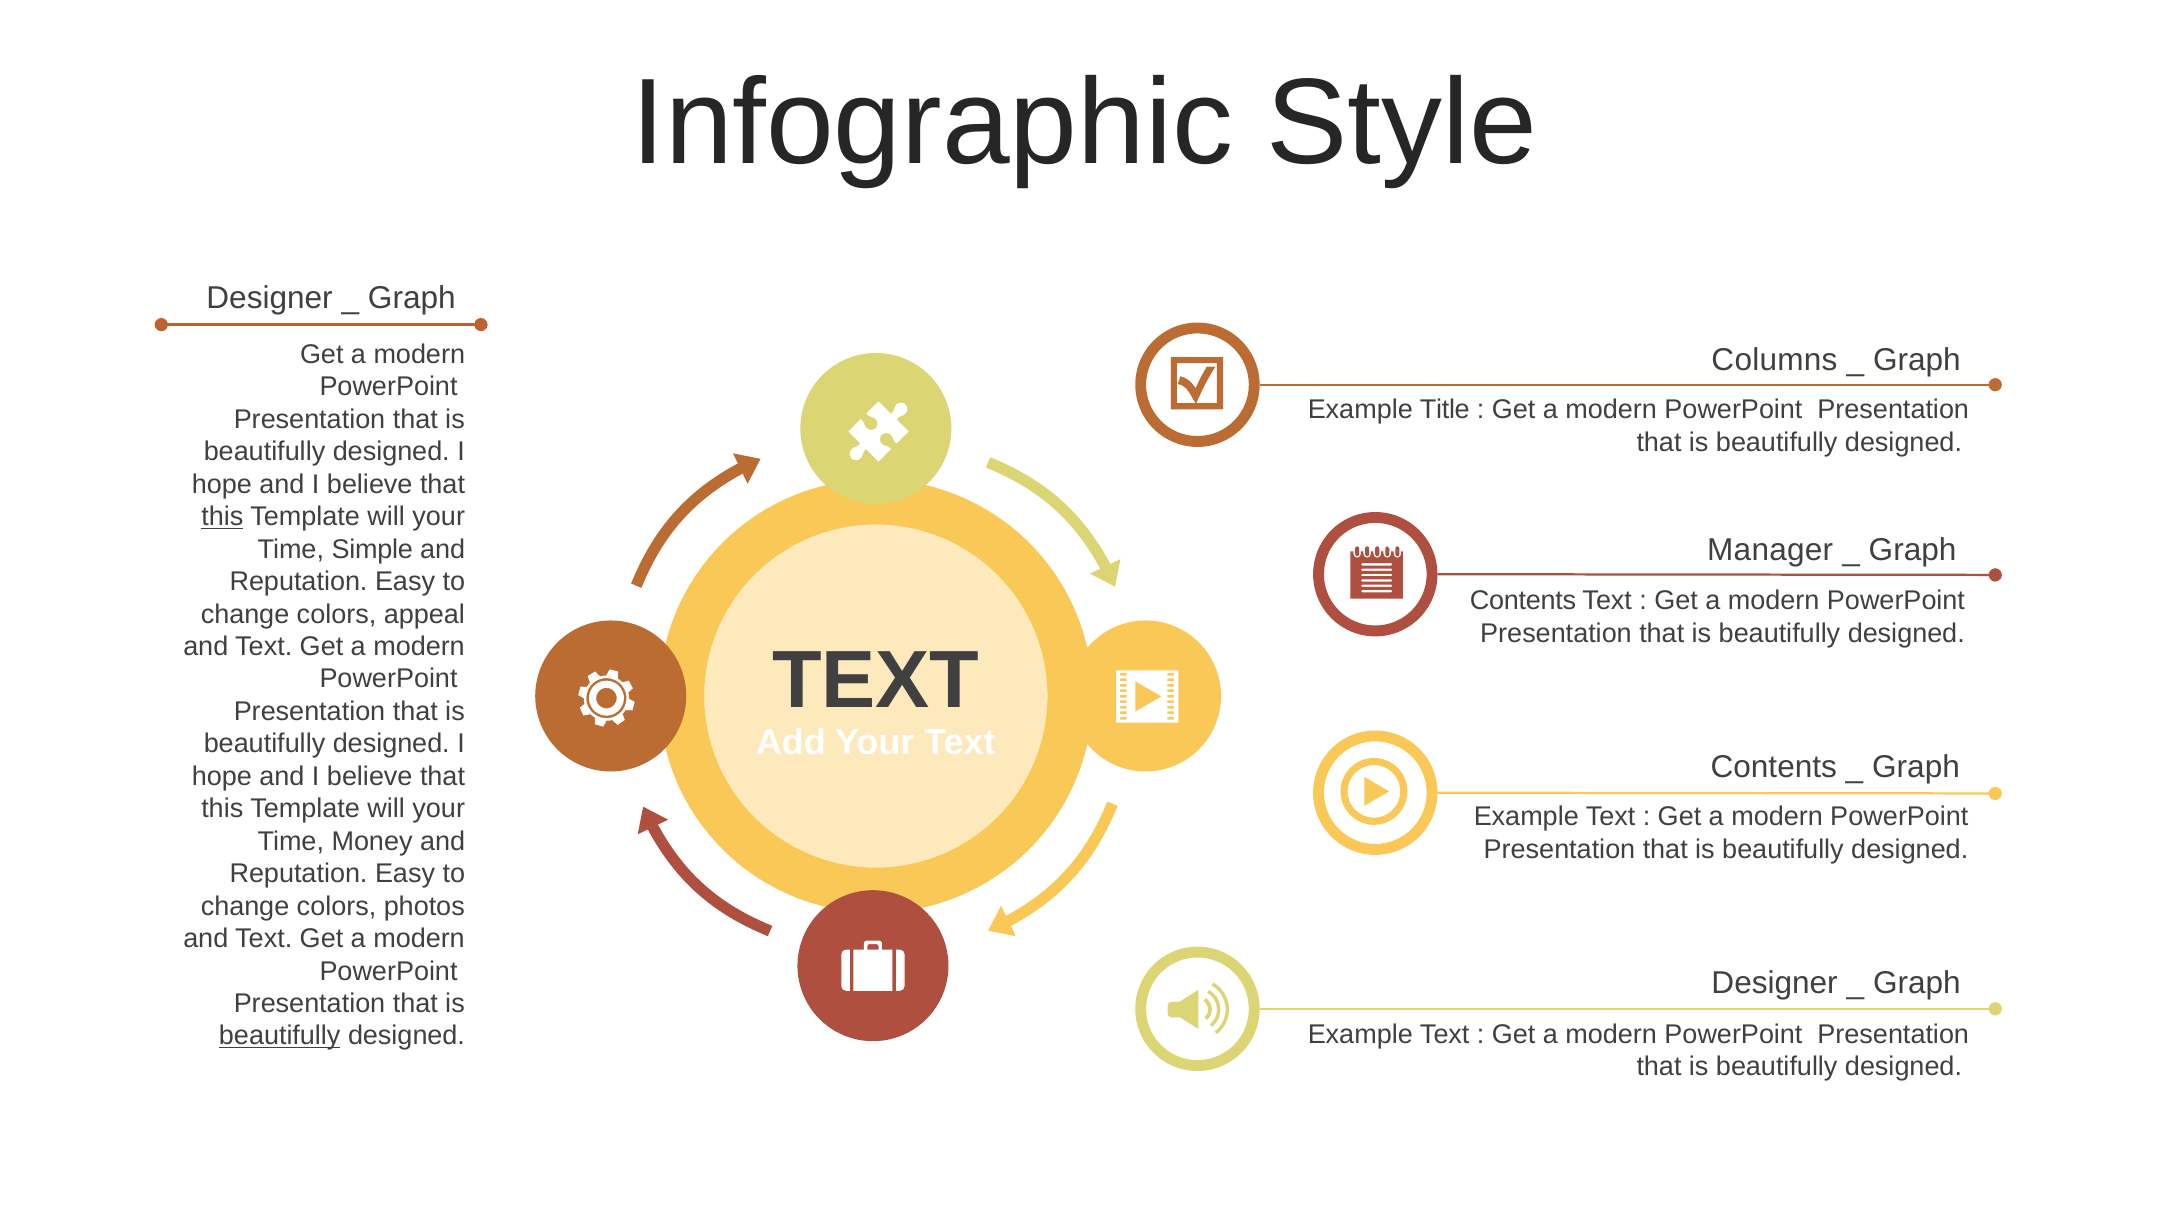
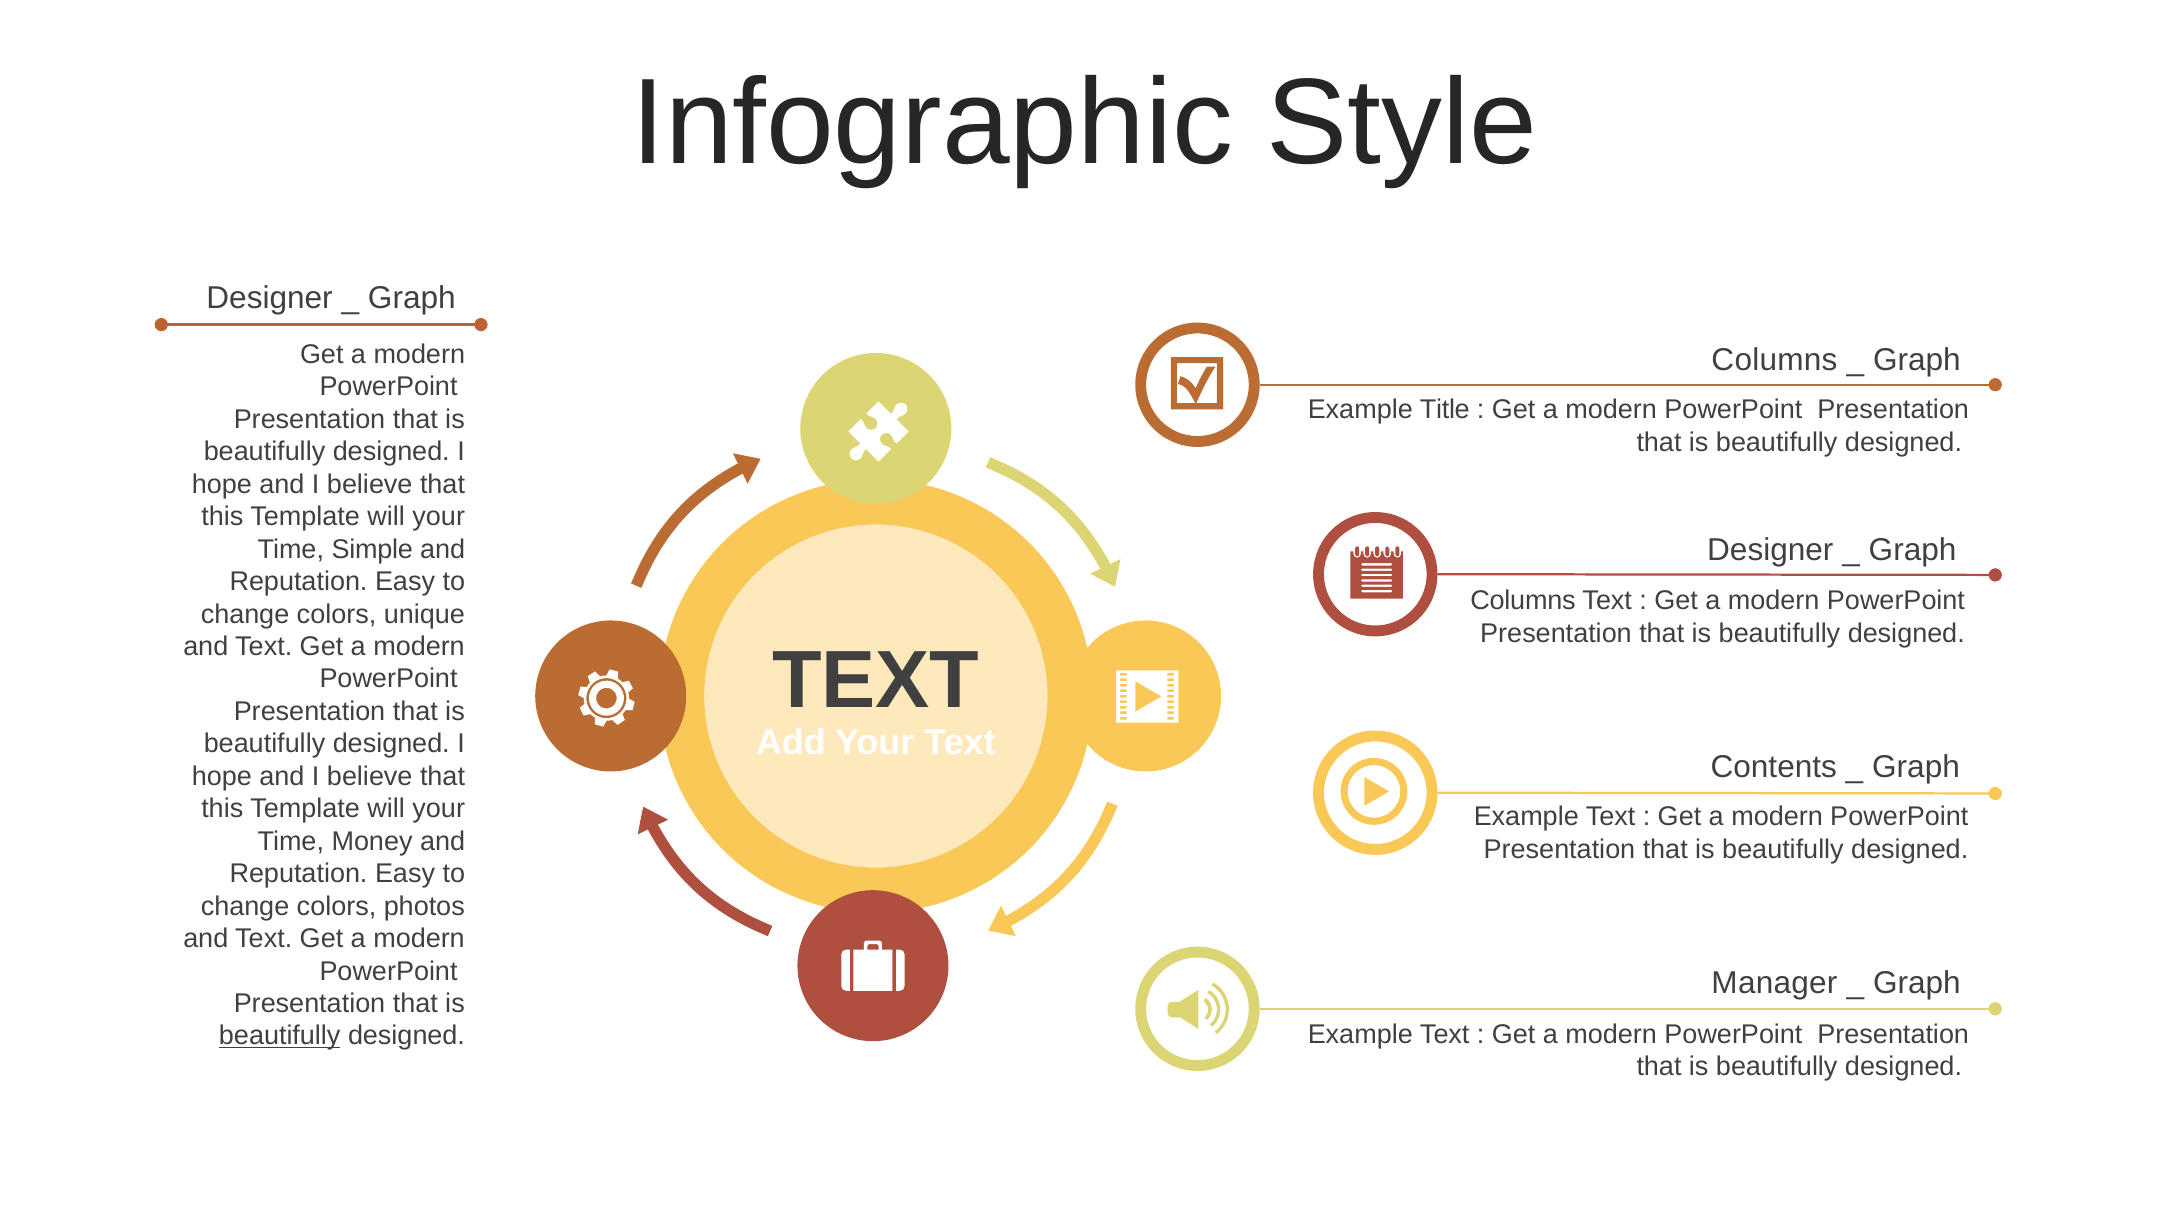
this underline: present -> none (222, 517)
Manager: Manager -> Designer (1770, 550)
Contents: Contents -> Columns (1523, 601)
appeal: appeal -> unique (424, 614)
Designer: Designer -> Manager (1774, 983)
